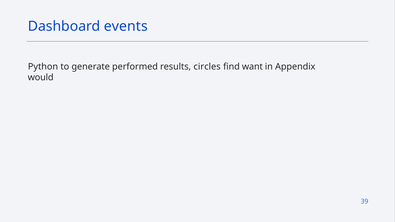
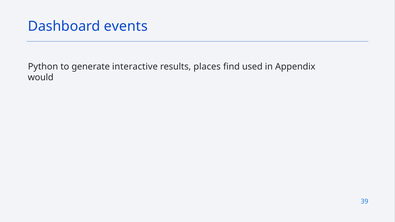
performed: performed -> interactive (135, 67)
circles: circles -> places (207, 67)
want: want -> used (252, 67)
